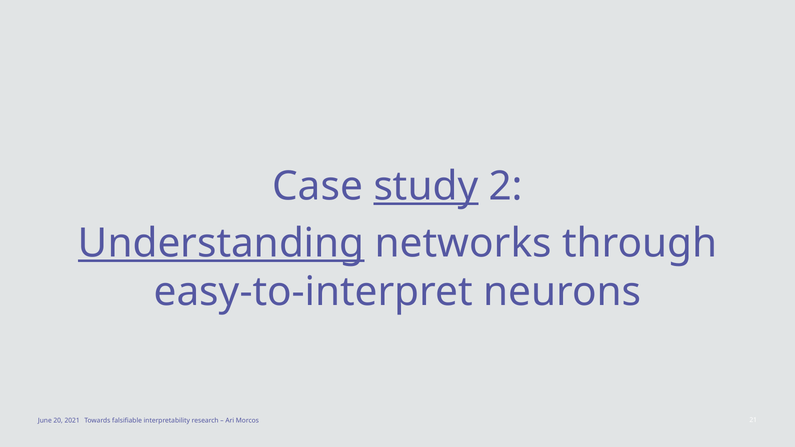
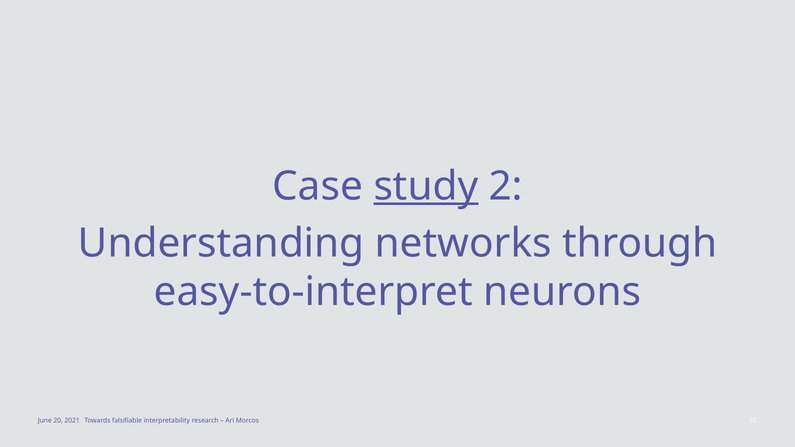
Understanding underline: present -> none (221, 243)
